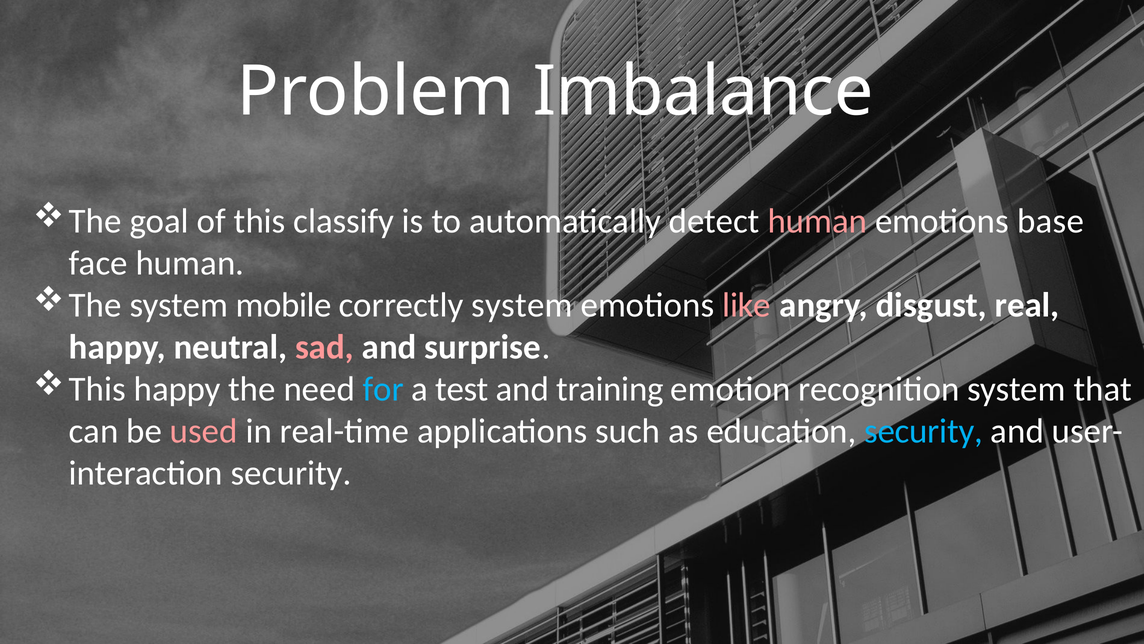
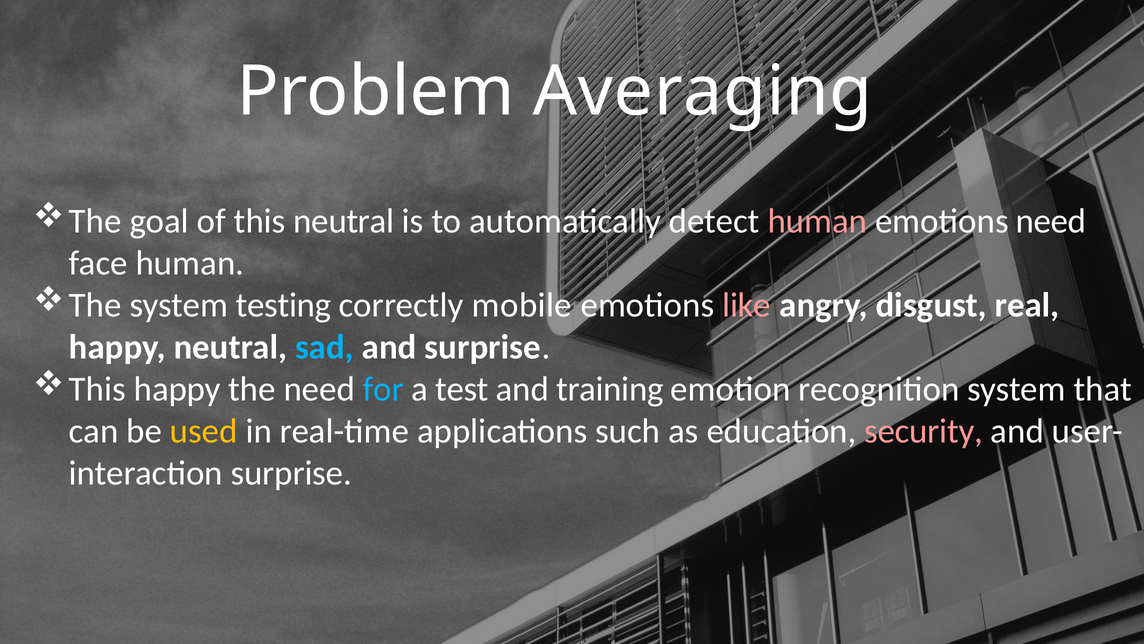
Imbalance: Imbalance -> Averaging (702, 91)
this classify: classify -> neutral (344, 221)
emotions base: base -> need (1051, 221)
mobile: mobile -> testing (284, 305)
correctly system: system -> mobile (522, 305)
sad colour: pink -> light blue (325, 347)
used colour: pink -> yellow (204, 431)
security colour: light blue -> pink (924, 431)
security: security -> surprise (291, 473)
